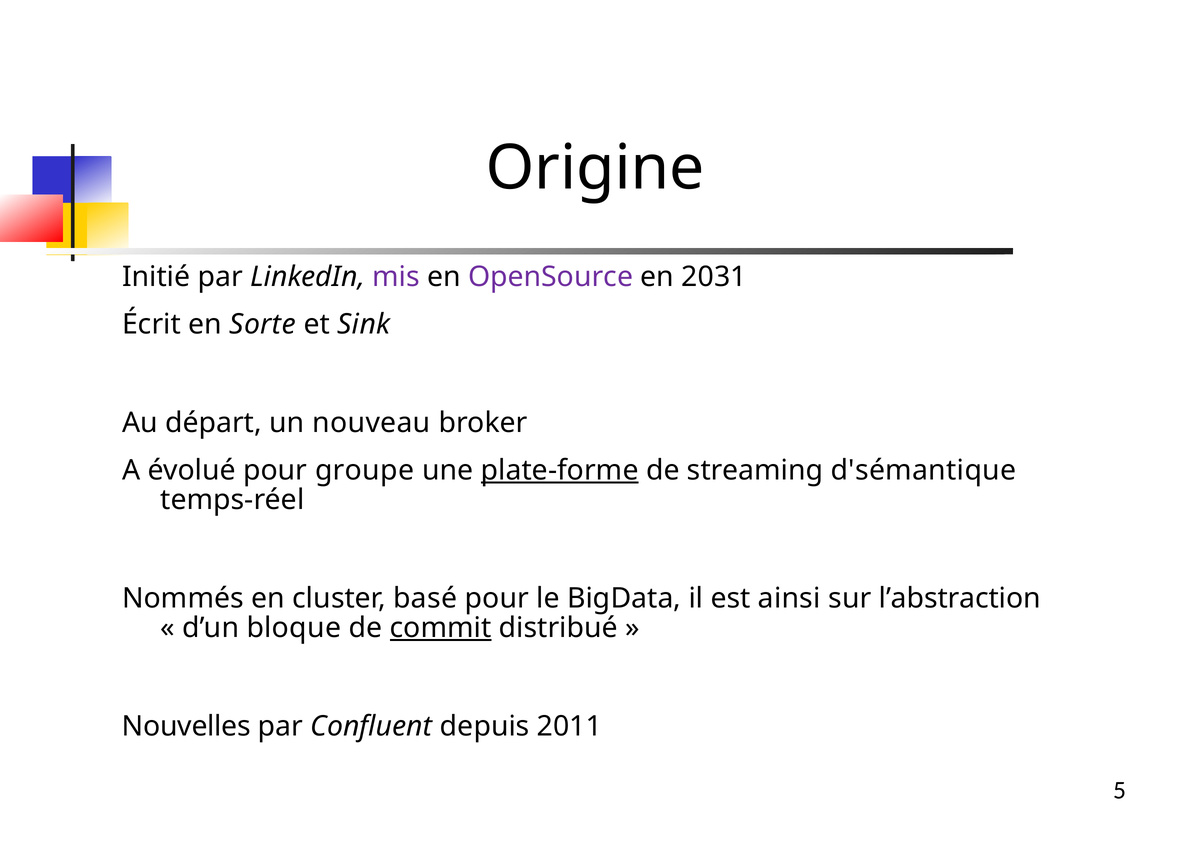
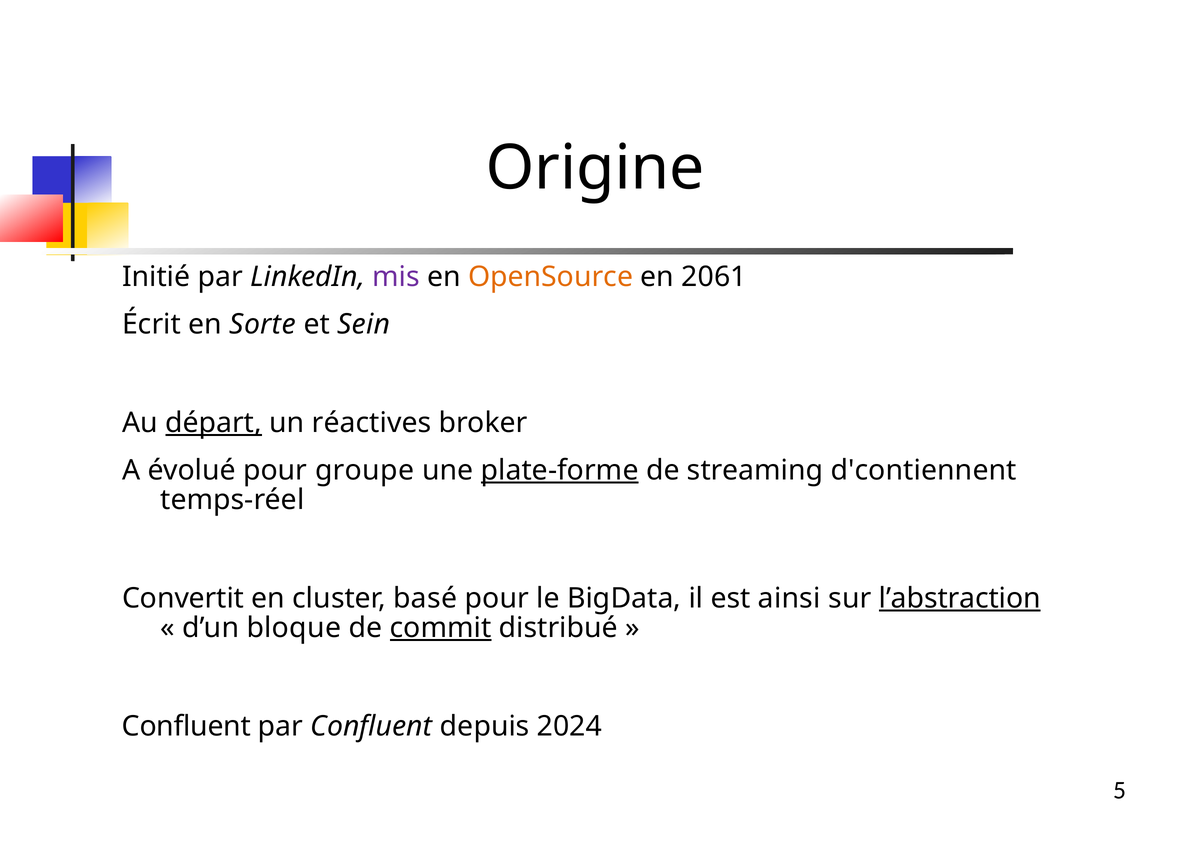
OpenSource colour: purple -> orange (551, 277)
2031: 2031 -> 2061 (714, 277)
Sink: Sink -> Sein (364, 325)
départ underline: none -> present (214, 423)
nouveau: nouveau -> réactives (372, 423)
d'sémantique: d'sémantique -> d'contiennent (924, 471)
Nommés: Nommés -> Convertit (183, 599)
l’abstraction underline: none -> present (960, 599)
Nouvelles: Nouvelles -> Confluent (186, 727)
2011: 2011 -> 2024 (569, 727)
